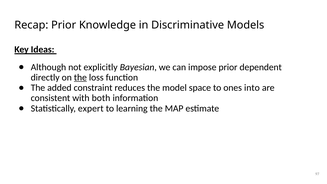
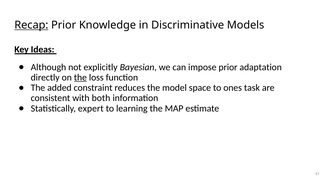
Recap underline: none -> present (31, 25)
dependent: dependent -> adaptation (261, 67)
into: into -> task (252, 88)
